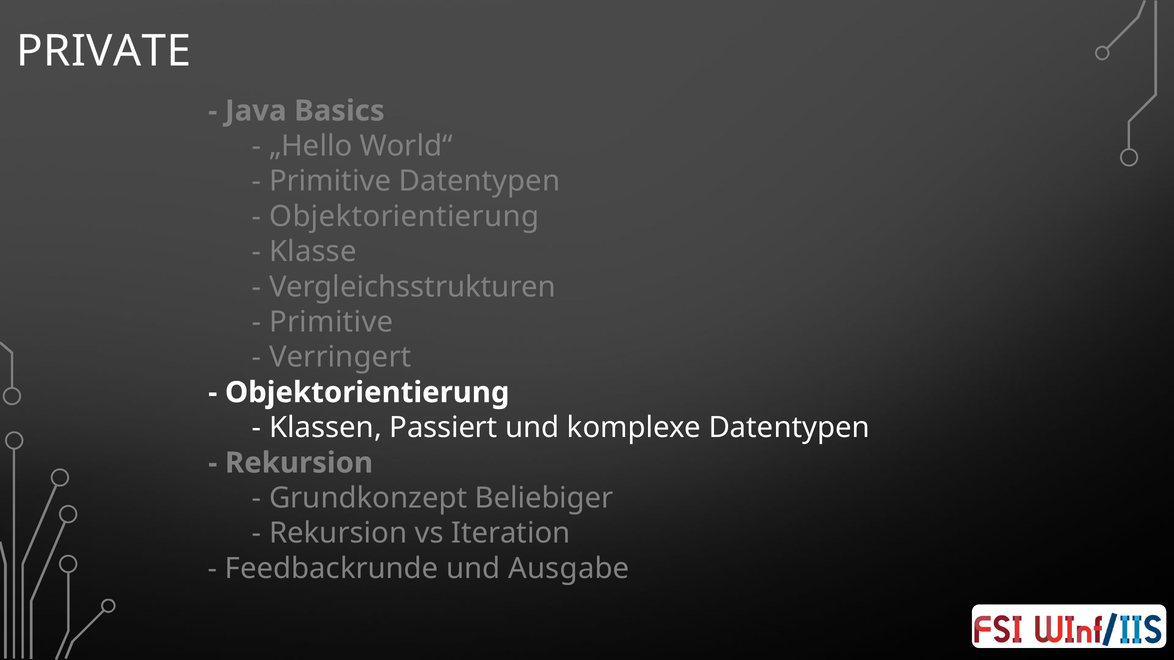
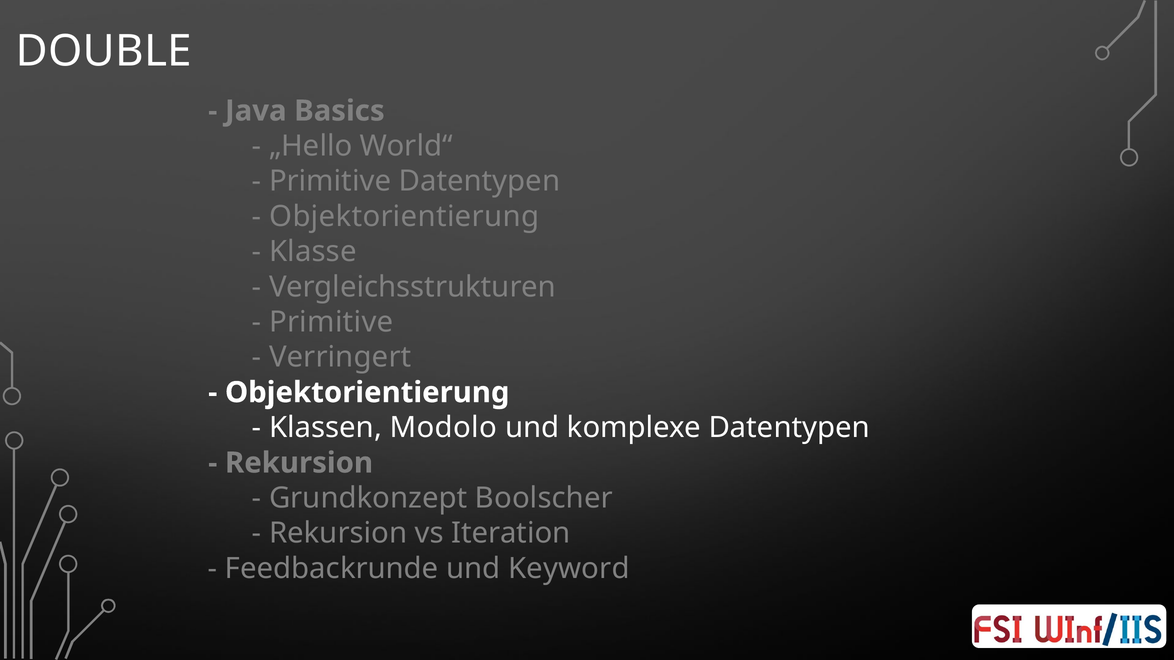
PRIVATE: PRIVATE -> DOUBLE (104, 51)
Passiert: Passiert -> Modolo (443, 428)
Beliebiger: Beliebiger -> Boolscher (544, 498)
Ausgabe: Ausgabe -> Keyword (569, 569)
